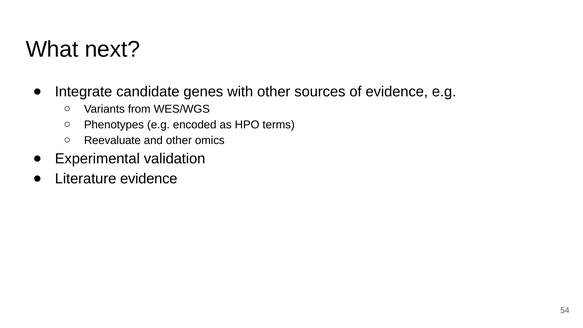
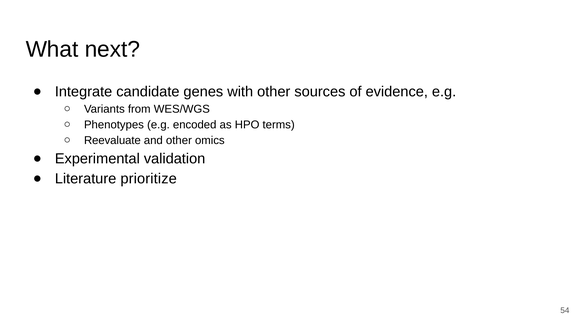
Literature evidence: evidence -> prioritize (149, 179)
